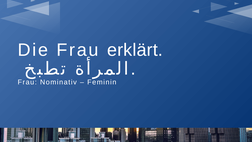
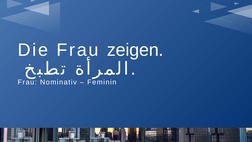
erklärt: erklärt -> zeigen (135, 50)
